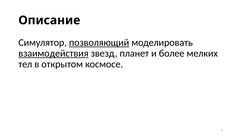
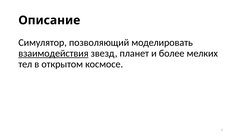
позволяющий underline: present -> none (99, 42)
